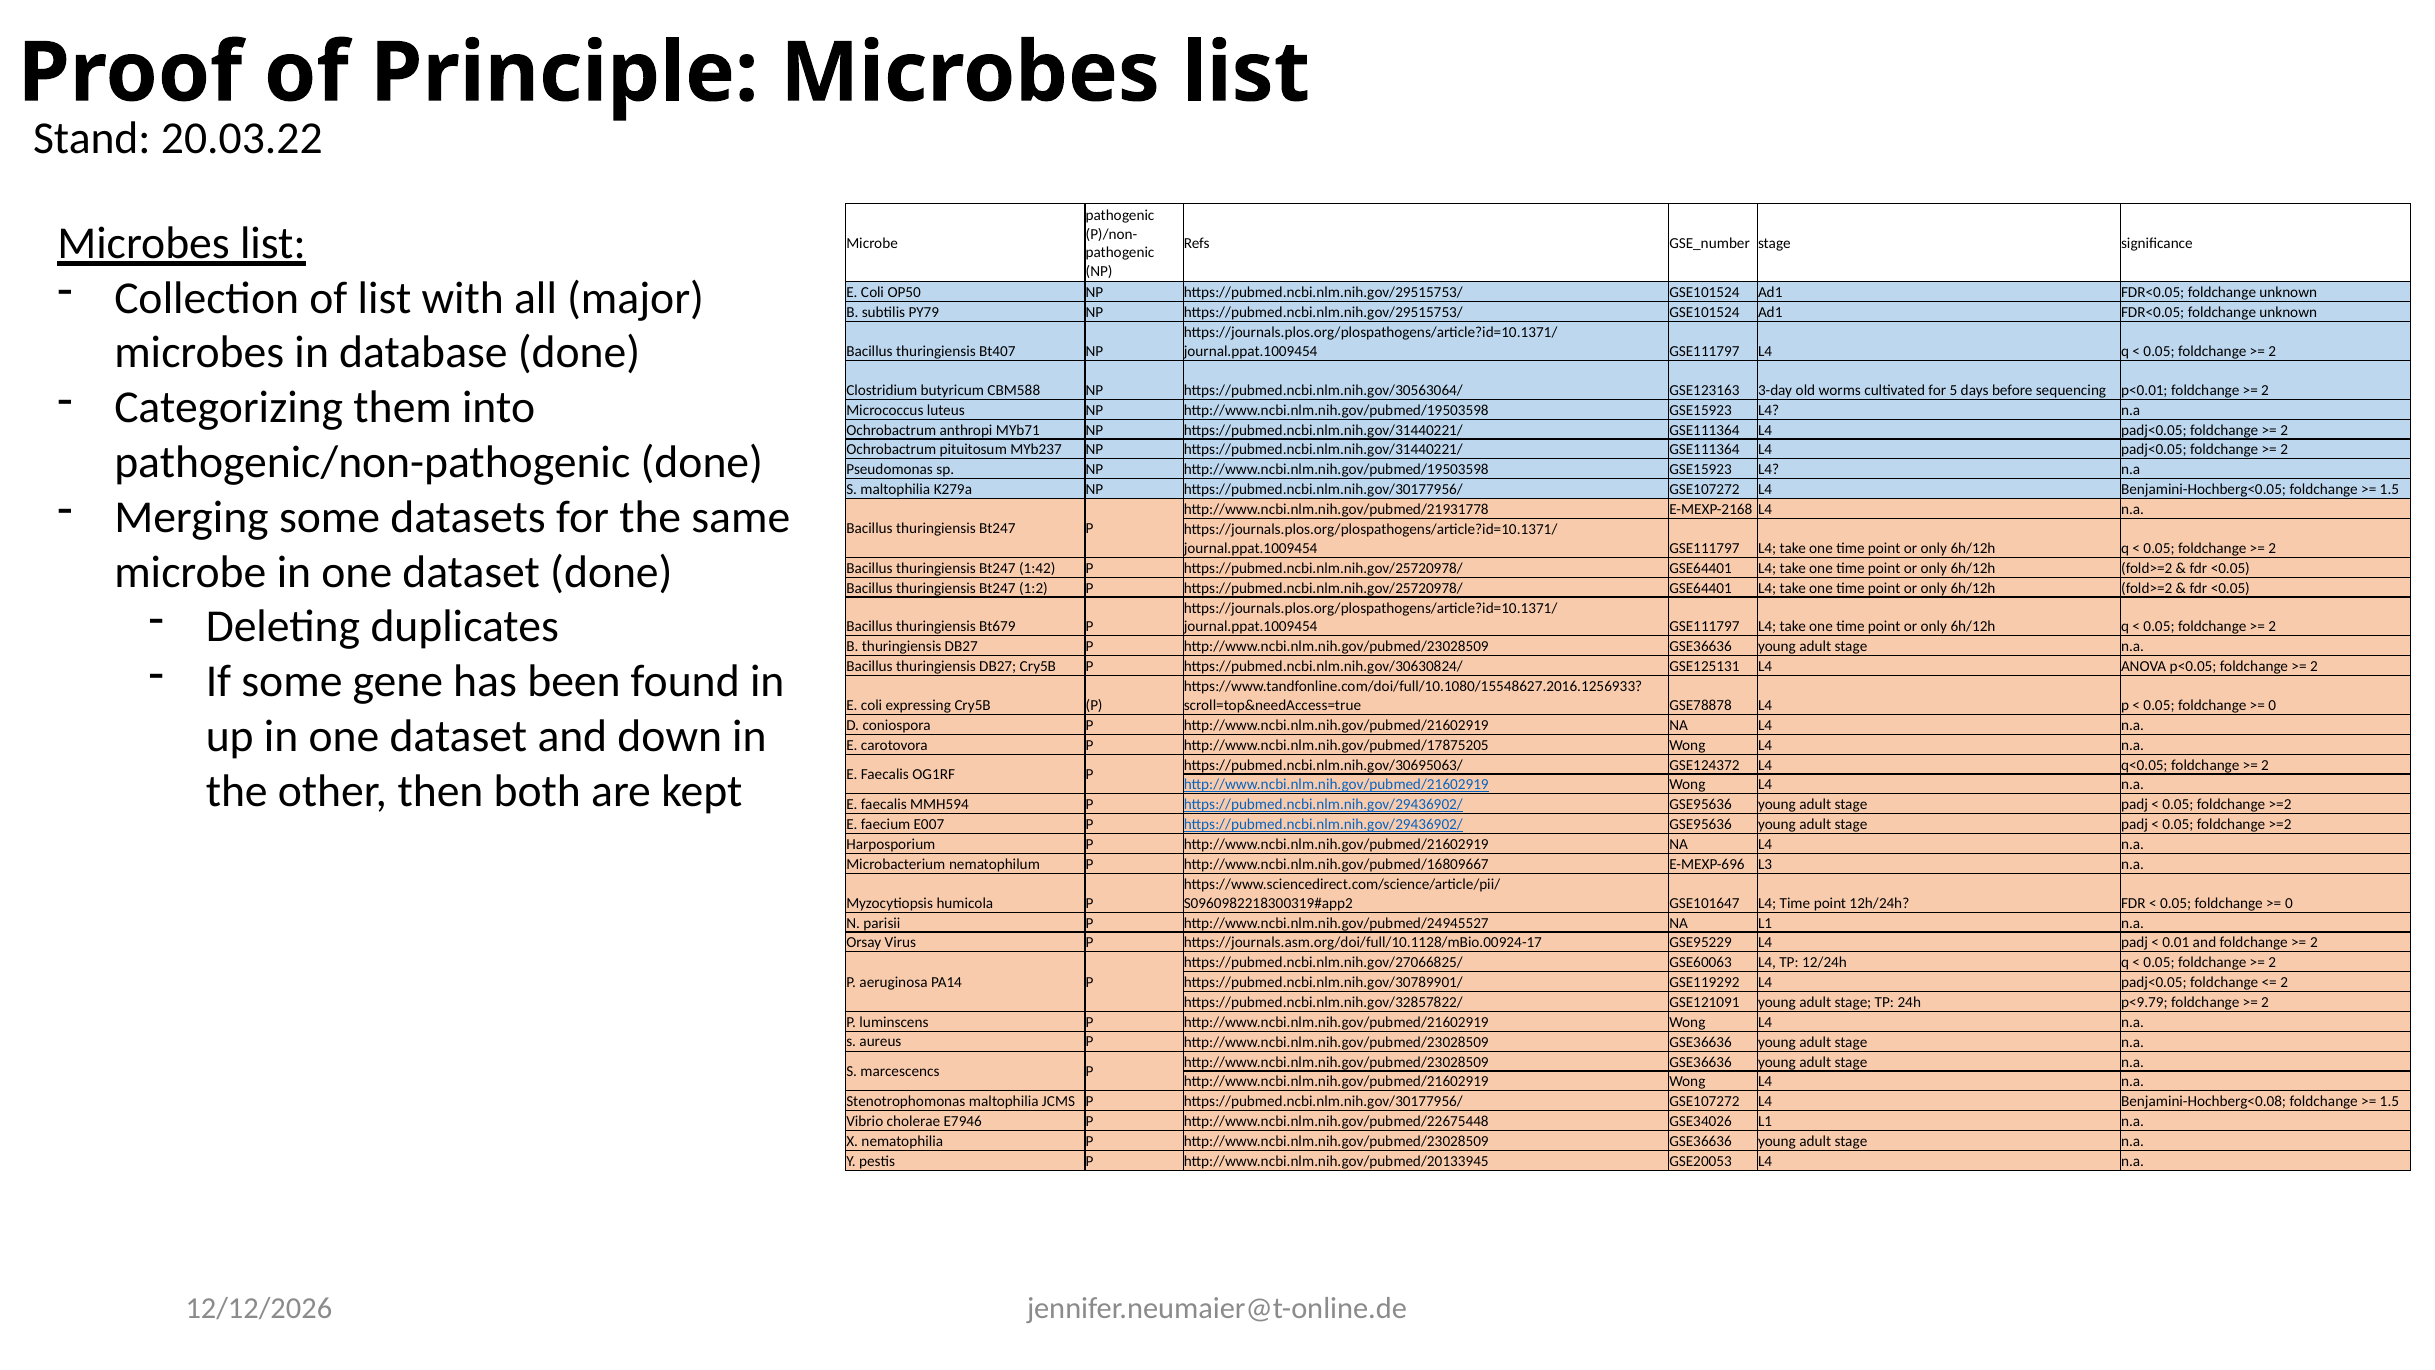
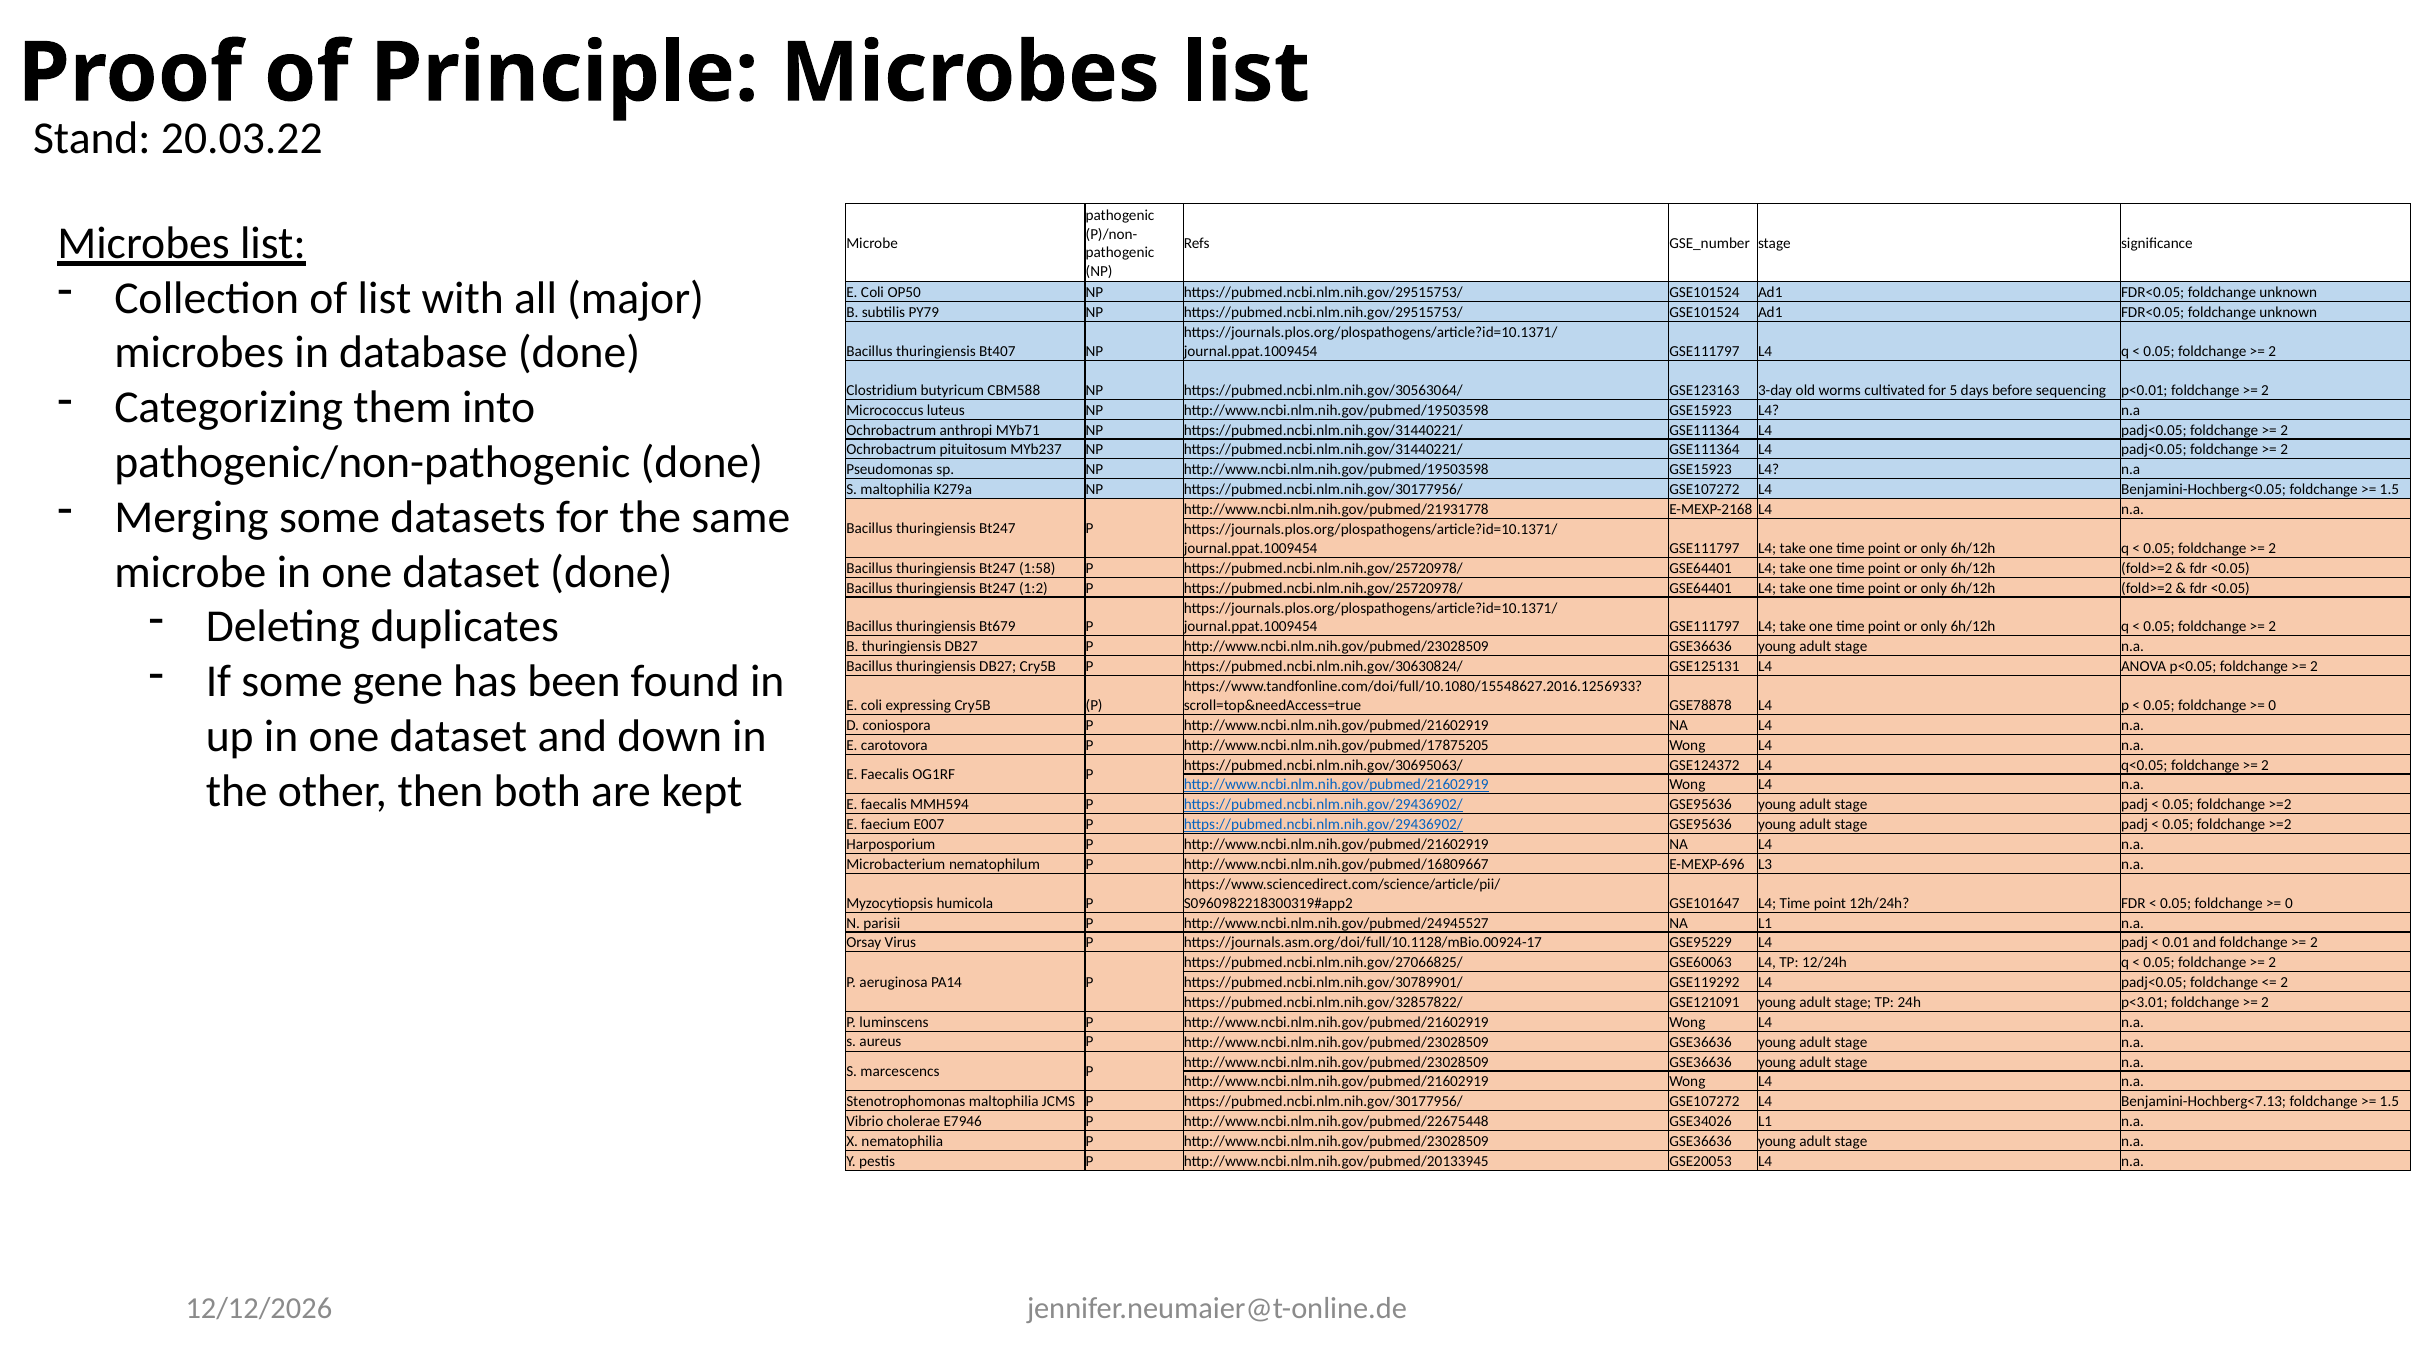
1:42: 1:42 -> 1:58 (1037, 568)
p<9.79: p<9.79 -> p<3.01 (2144, 1002)
Benjamini-Hochberg<0.08: Benjamini-Hochberg<0.08 -> Benjamini-Hochberg<7.13 (2204, 1101)
